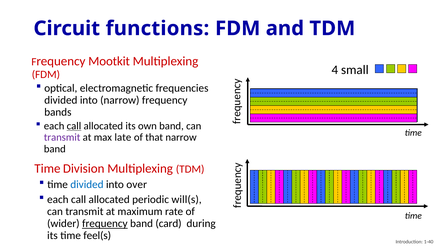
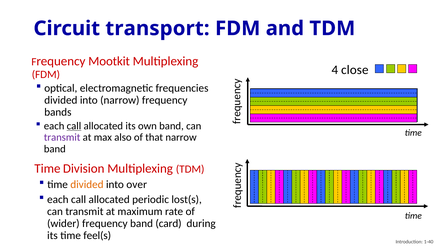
functions: functions -> transport (157, 28)
small: small -> close (355, 70)
late: late -> also (123, 138)
divided colour: blue -> orange (87, 185)
will(s: will(s -> lost(s (187, 200)
frequency underline: present -> none (105, 224)
